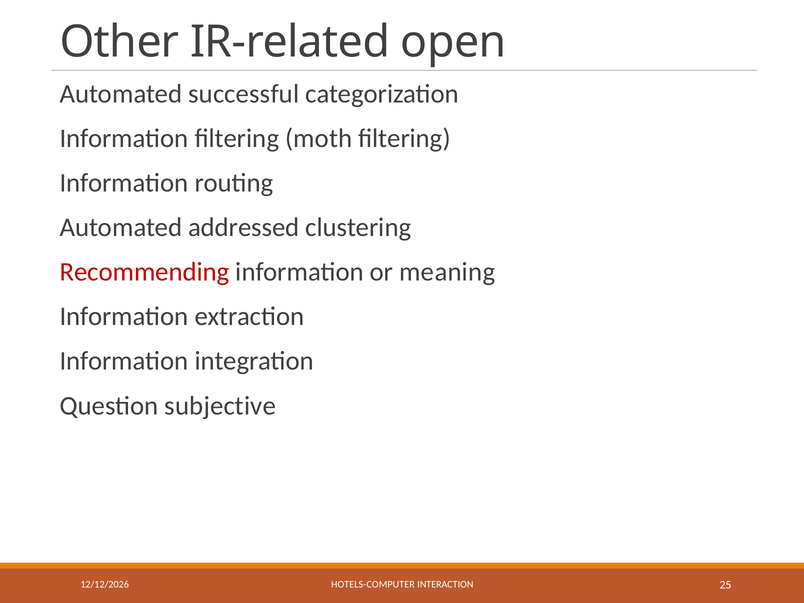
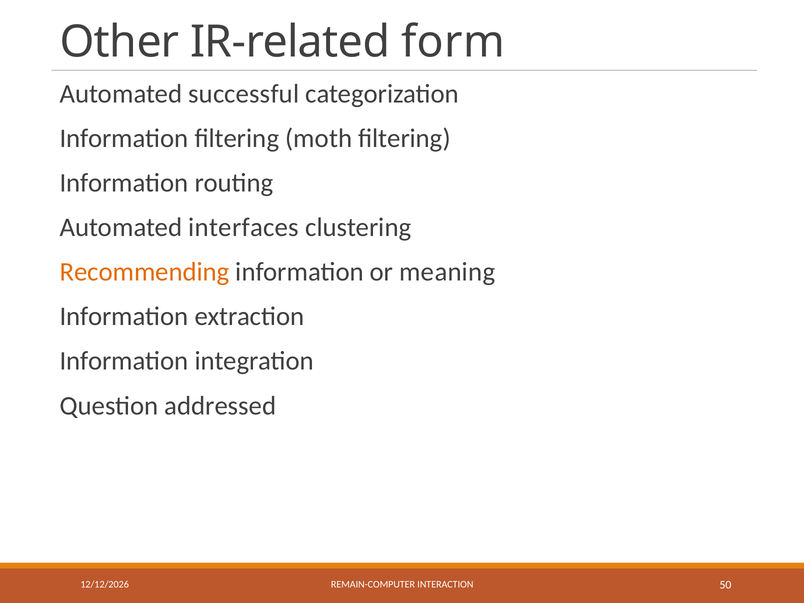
open: open -> form (453, 42)
addressed: addressed -> interfaces (244, 227)
Recommending colour: red -> orange (145, 272)
subjective: subjective -> addressed (220, 406)
HOTELS-COMPUTER: HOTELS-COMPUTER -> REMAIN-COMPUTER (373, 585)
25: 25 -> 50 (725, 585)
